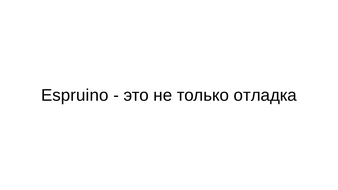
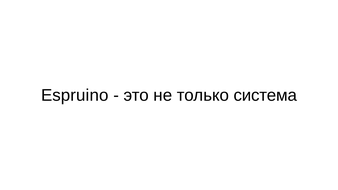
отладка: отладка -> система (265, 95)
